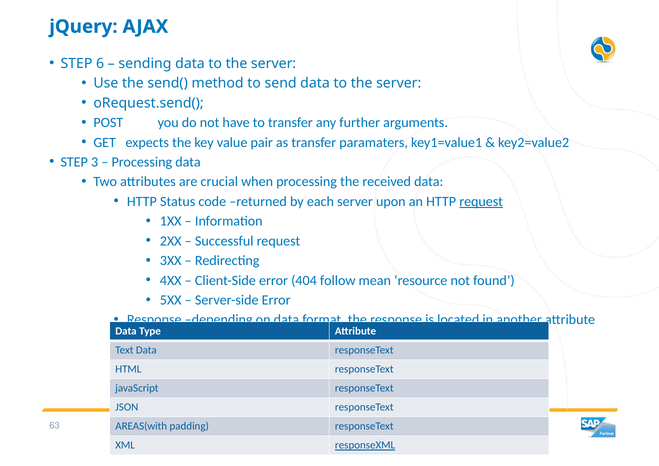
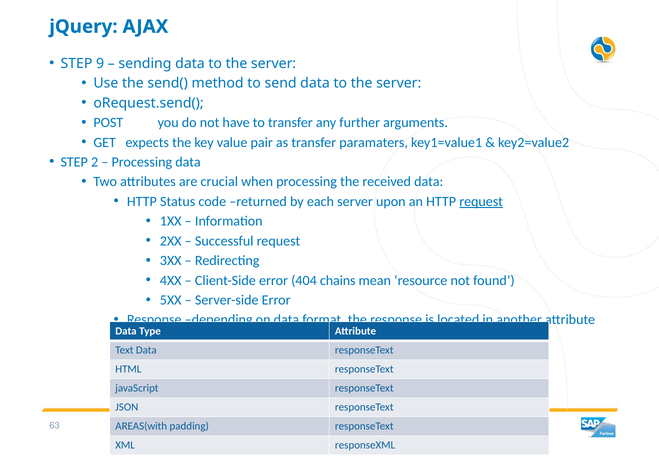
6: 6 -> 9 (100, 64)
3: 3 -> 2 (95, 162)
follow: follow -> chains (338, 281)
responseXML underline: present -> none (365, 446)
